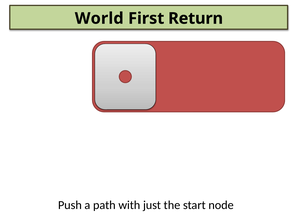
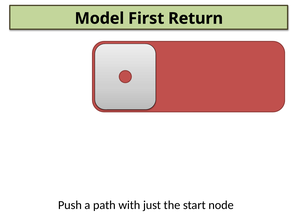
World: World -> Model (99, 18)
